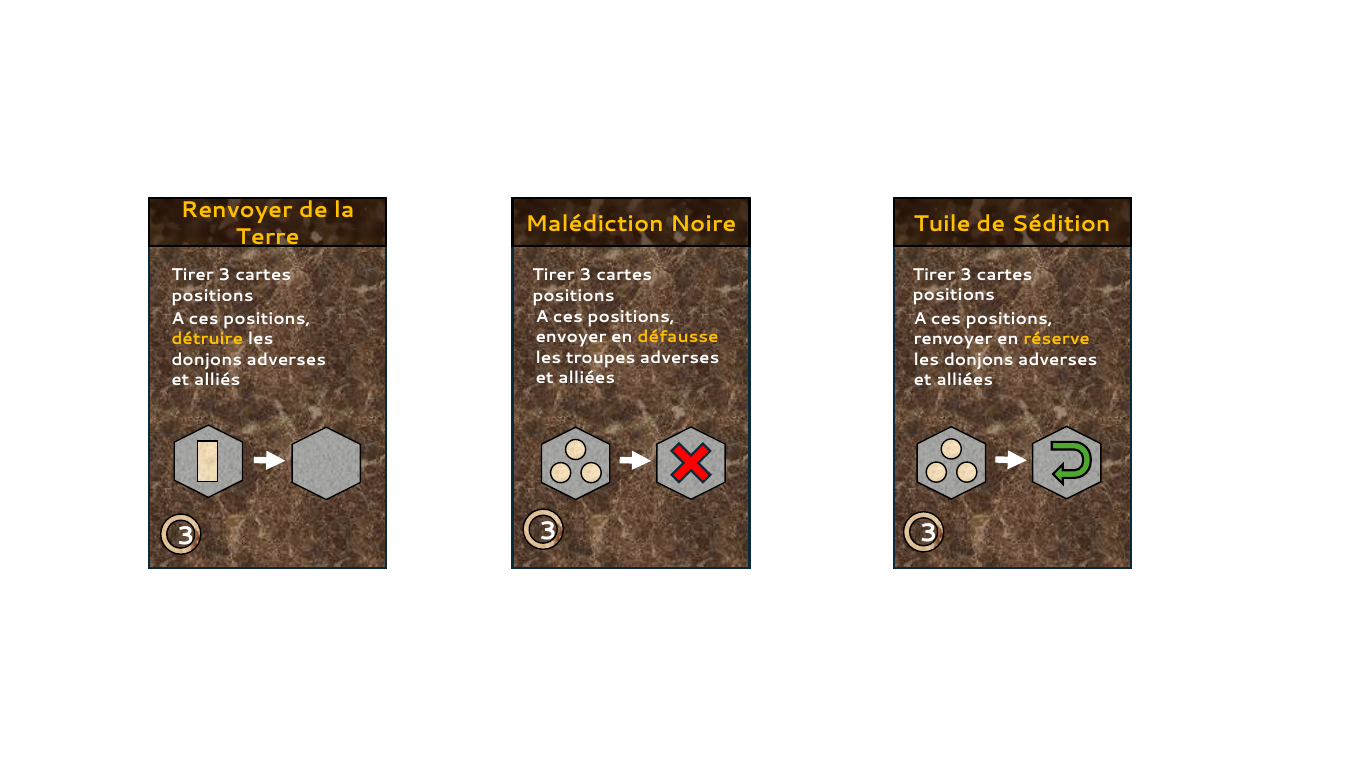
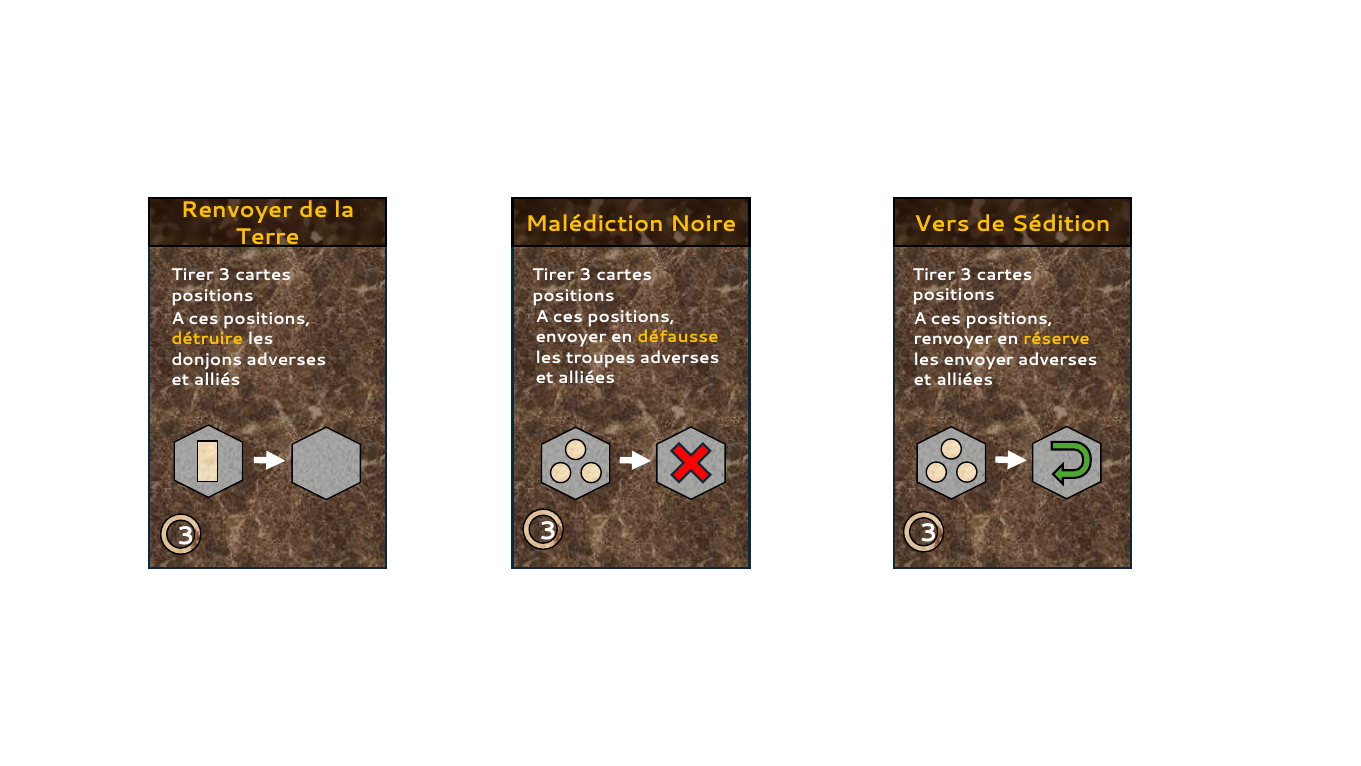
Tuile: Tuile -> Vers (942, 224)
donjons: donjons -> envoyer (979, 360)
